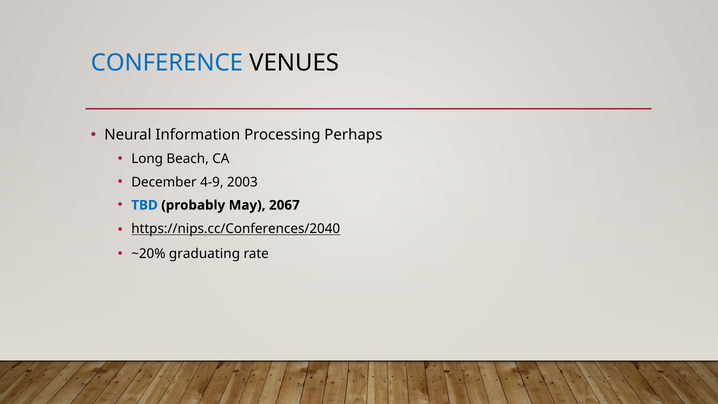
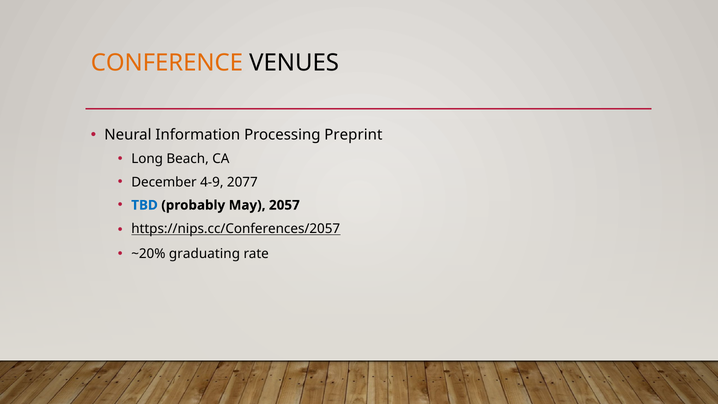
CONFERENCE colour: blue -> orange (167, 63)
Perhaps: Perhaps -> Preprint (353, 135)
2003: 2003 -> 2077 (242, 182)
2067: 2067 -> 2057 (284, 205)
https://nips.cc/Conferences/2040: https://nips.cc/Conferences/2040 -> https://nips.cc/Conferences/2057 (236, 229)
